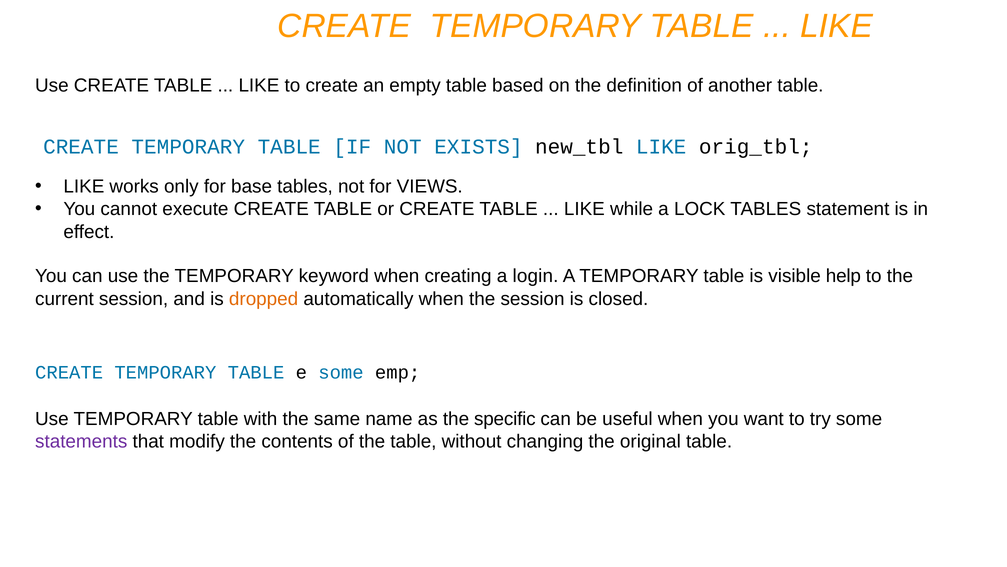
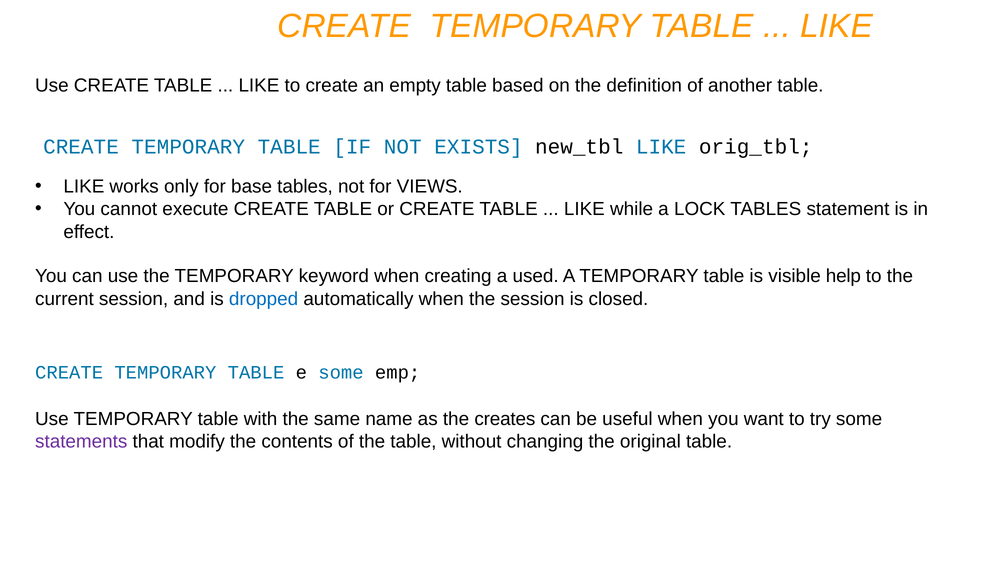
login: login -> used (536, 276)
dropped colour: orange -> blue (264, 299)
specific: specific -> creates (505, 419)
